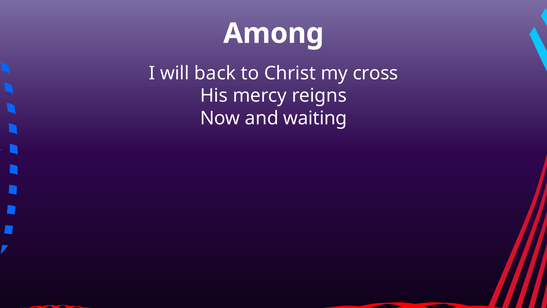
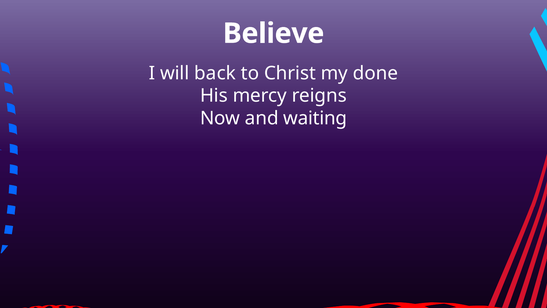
Among: Among -> Believe (274, 33)
cross: cross -> done (375, 73)
